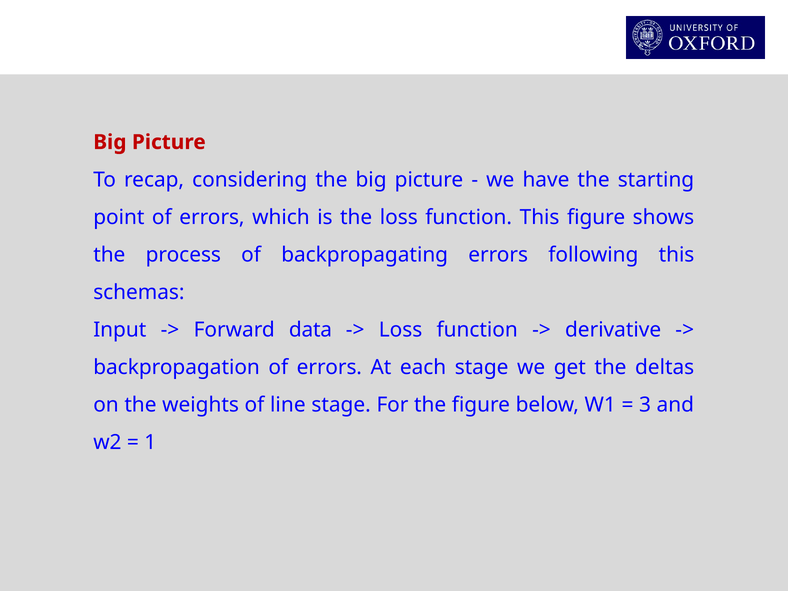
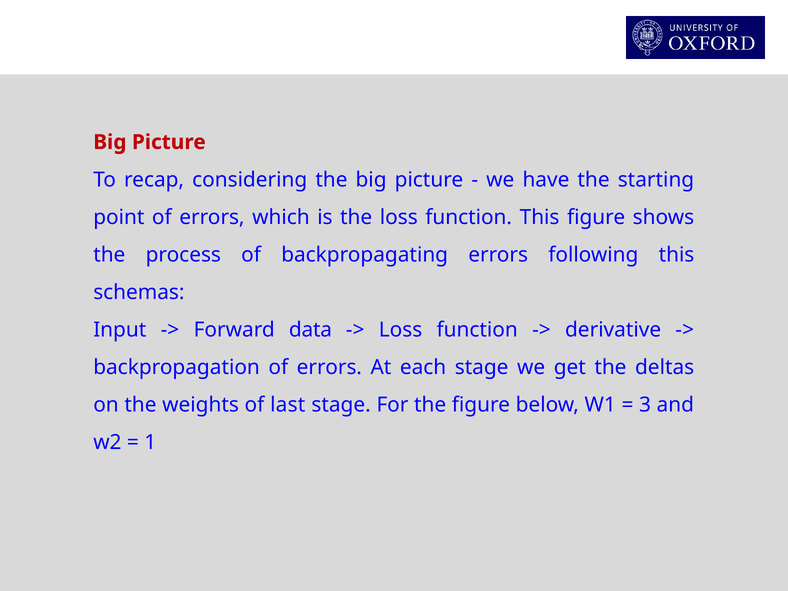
line: line -> last (288, 405)
